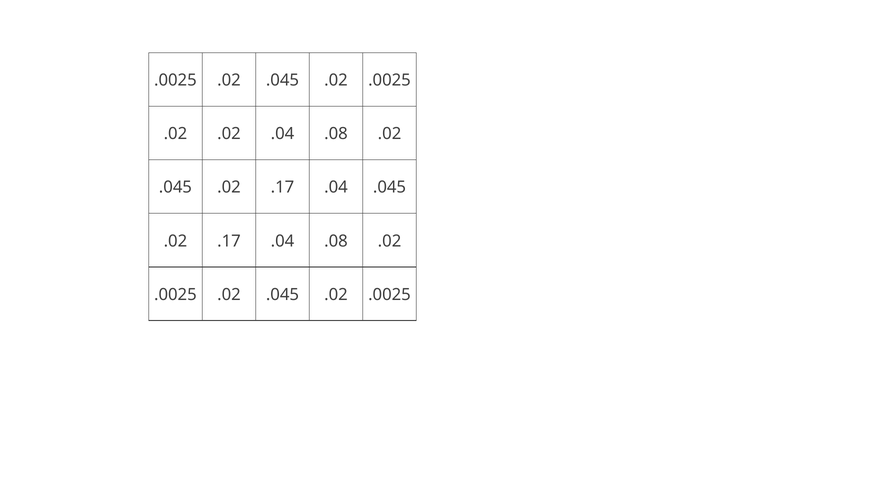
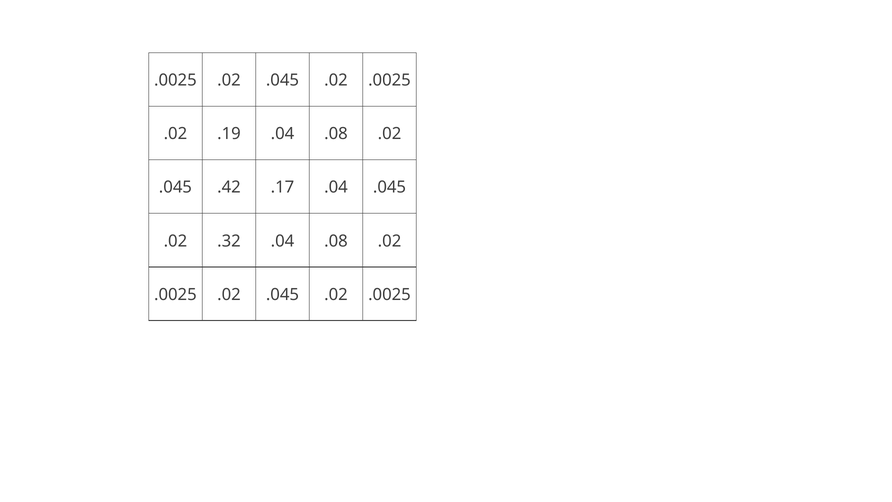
.02 .02: .02 -> .19 (229, 134)
.02: .02 -> .42 (229, 187)
.17: .17 -> .32 (229, 241)
